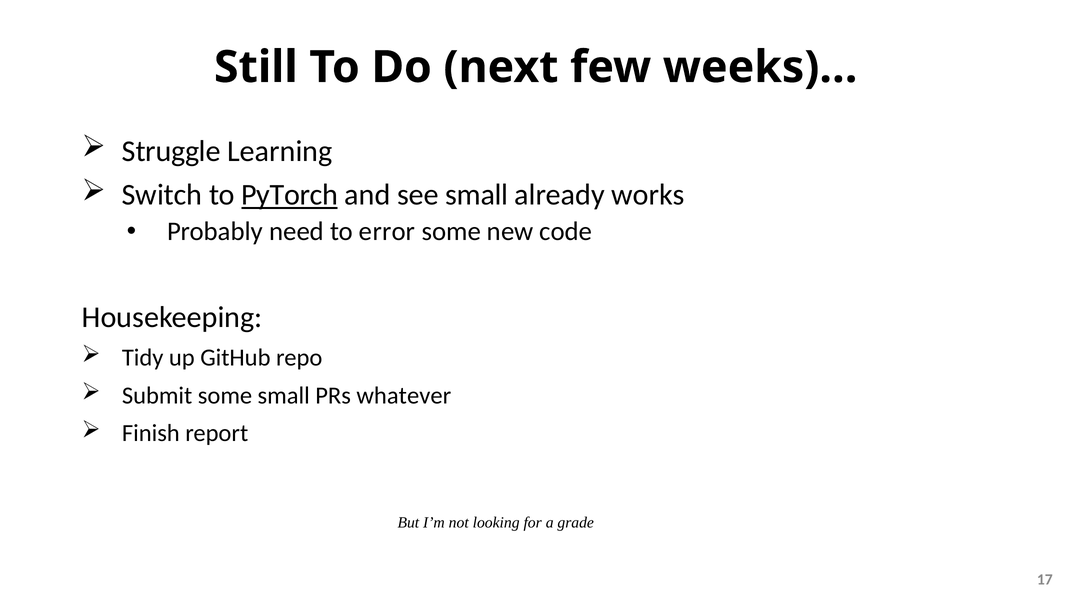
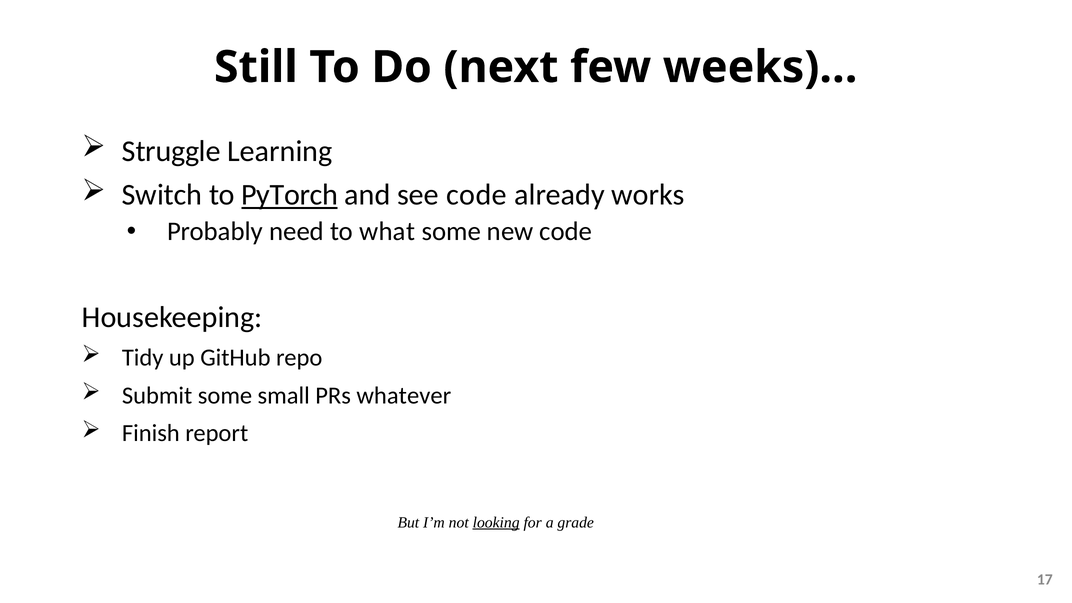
see small: small -> code (476, 195)
error: error -> what (387, 231)
looking underline: none -> present (496, 522)
